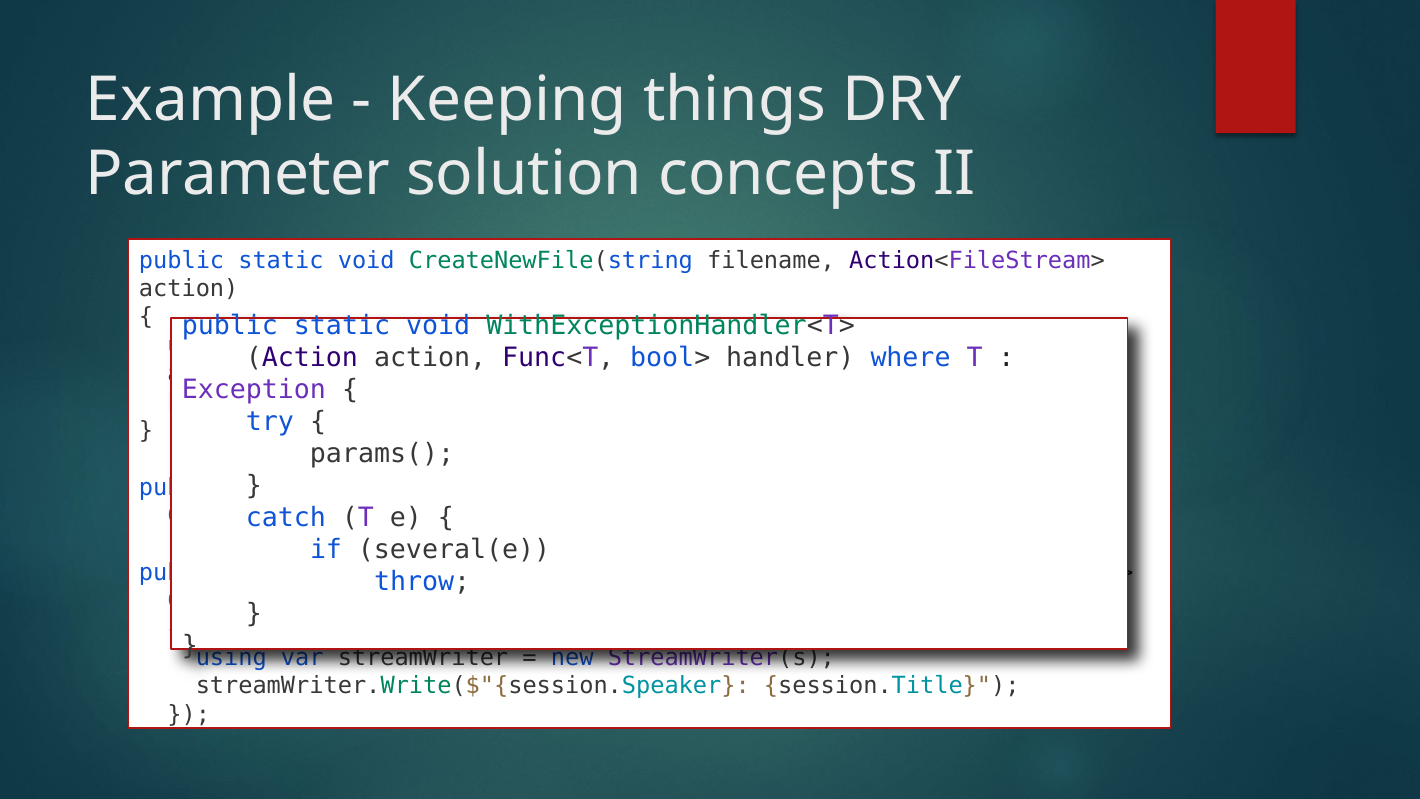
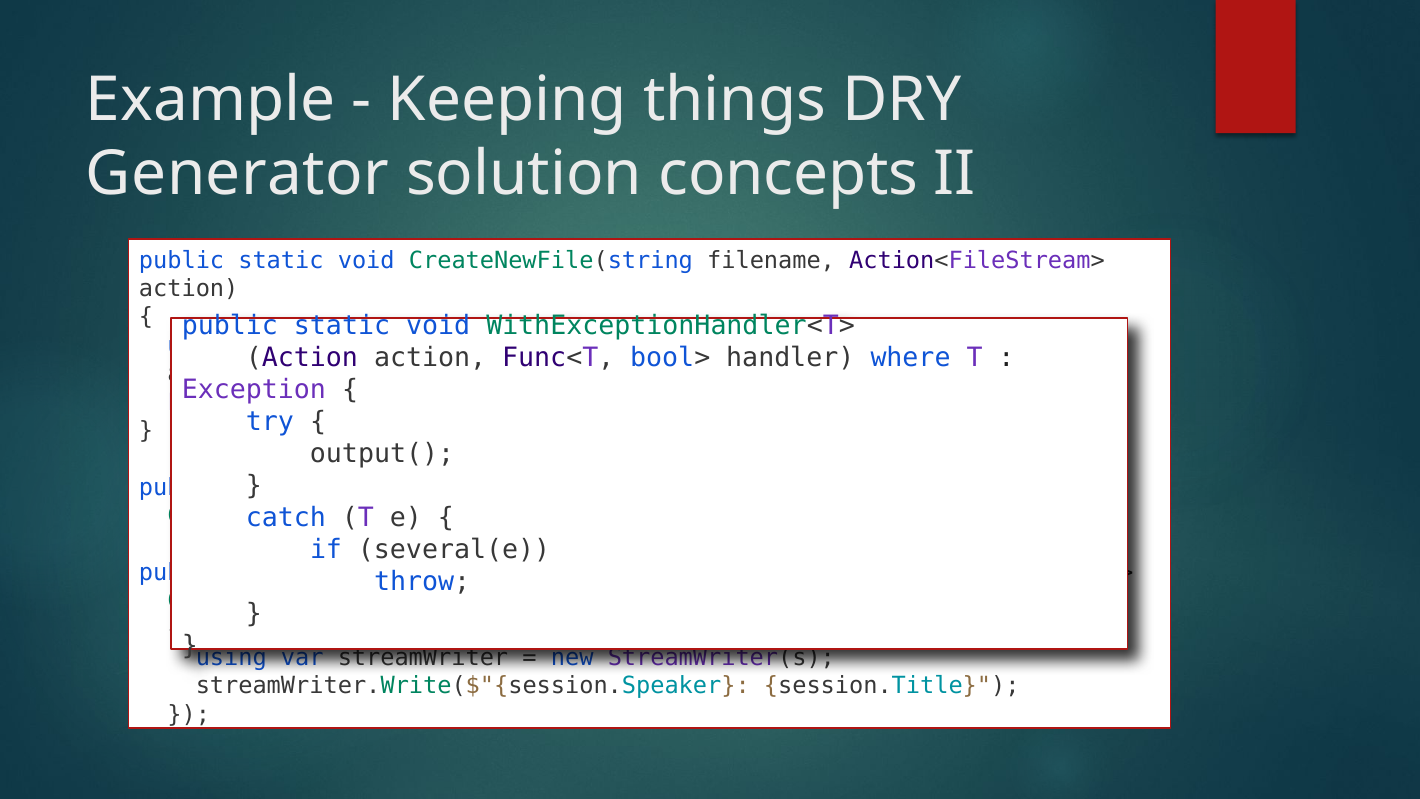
Parameter: Parameter -> Generator (238, 174)
params(: params( -> output( (382, 453)
